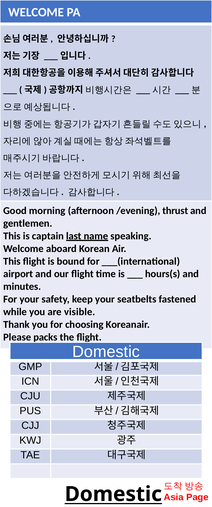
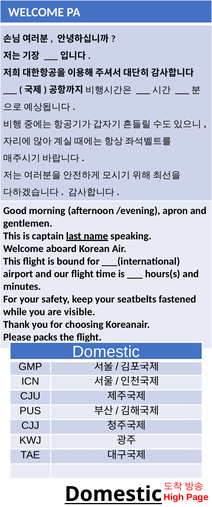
thrust: thrust -> apron (175, 211)
Asia: Asia -> High (174, 497)
